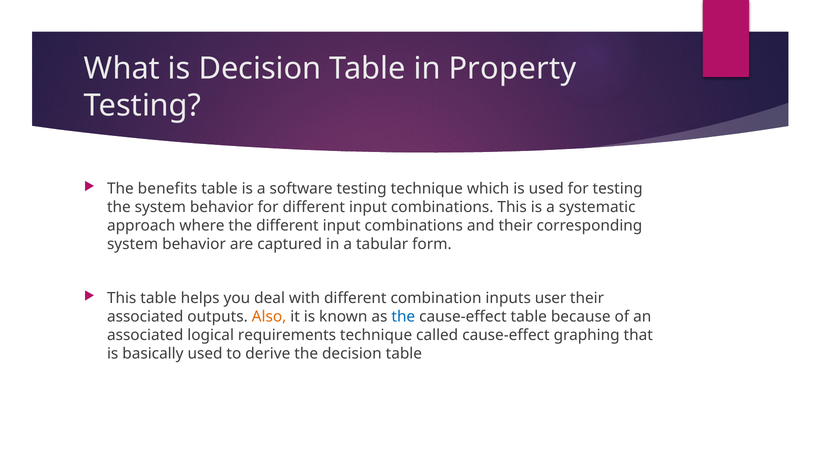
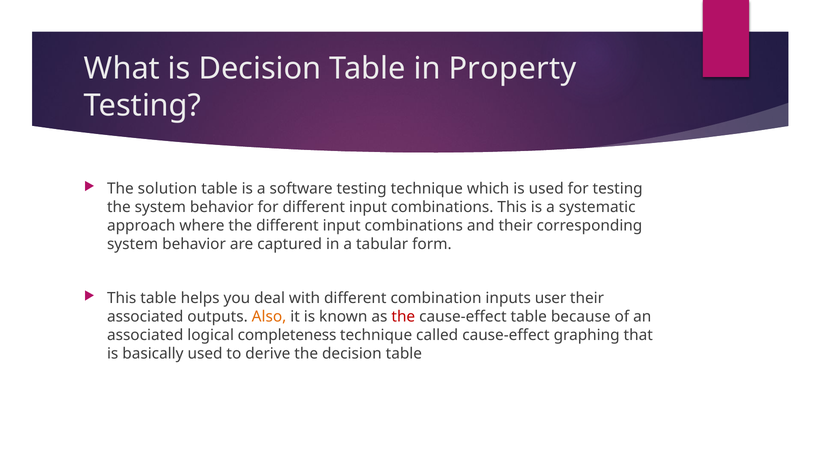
benefits: benefits -> solution (167, 189)
the colour: blue -> red (403, 317)
requirements: requirements -> completeness (287, 335)
